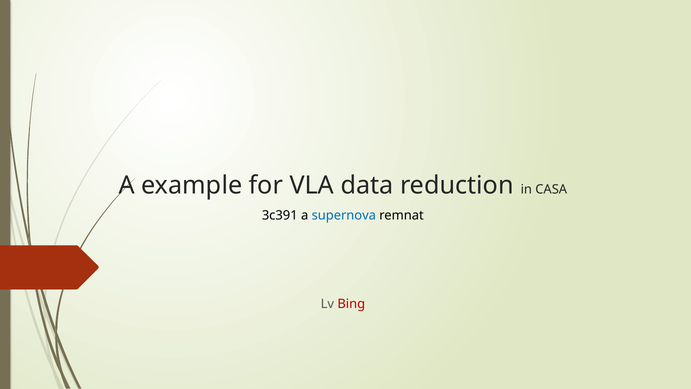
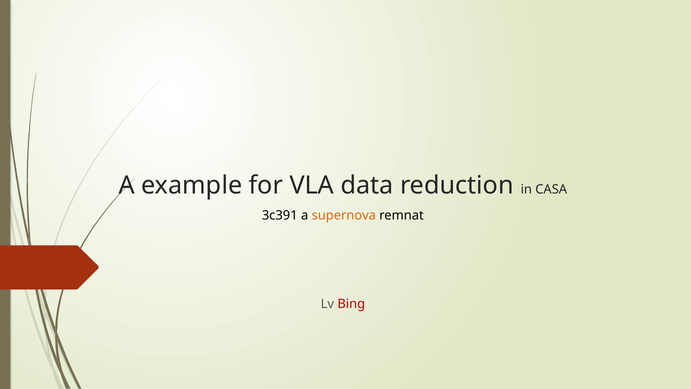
supernova colour: blue -> orange (344, 215)
